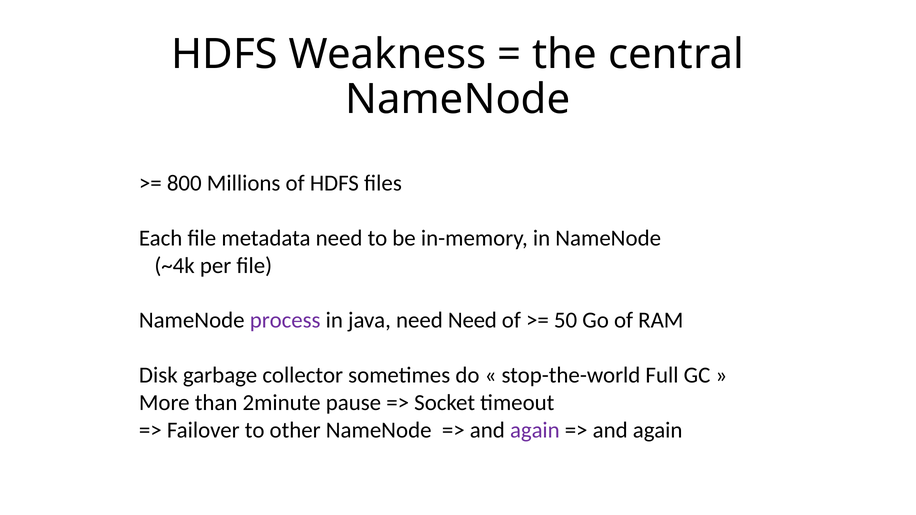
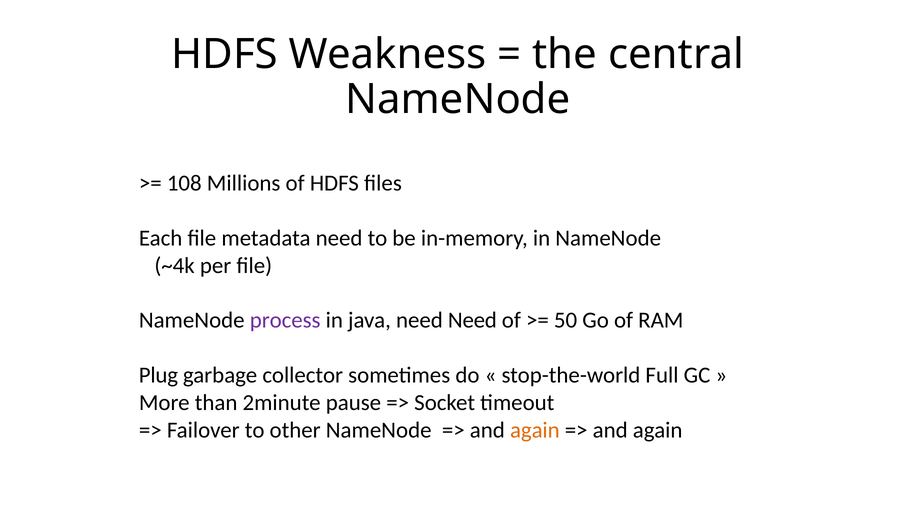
800: 800 -> 108 (184, 183)
Disk: Disk -> Plug (158, 376)
again colour: purple -> orange (535, 430)
